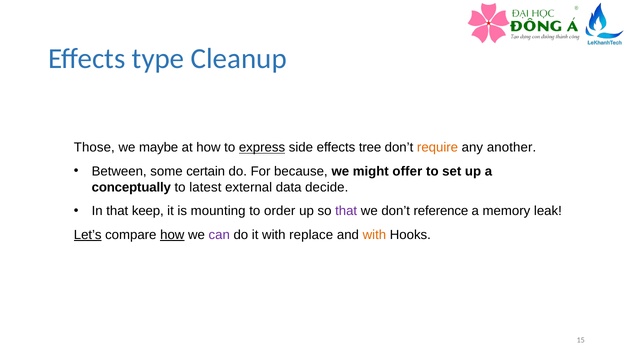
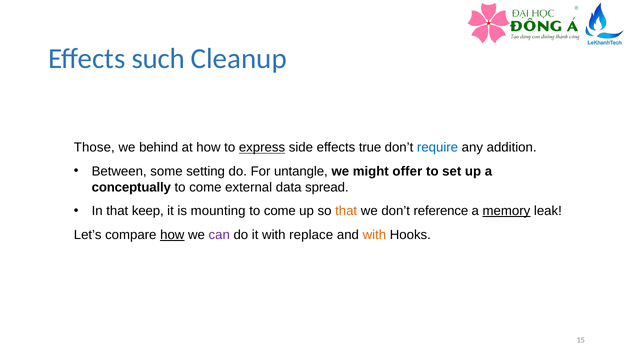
type: type -> such (158, 59)
maybe: maybe -> behind (159, 148)
tree: tree -> true (370, 148)
require colour: orange -> blue (438, 148)
another: another -> addition (512, 148)
certain: certain -> setting (206, 171)
because: because -> untangle (301, 171)
latest: latest -> come (205, 187)
decide: decide -> spread (327, 187)
order: order -> come (280, 211)
that colour: purple -> orange (346, 211)
memory underline: none -> present (506, 211)
Let’s underline: present -> none (88, 235)
